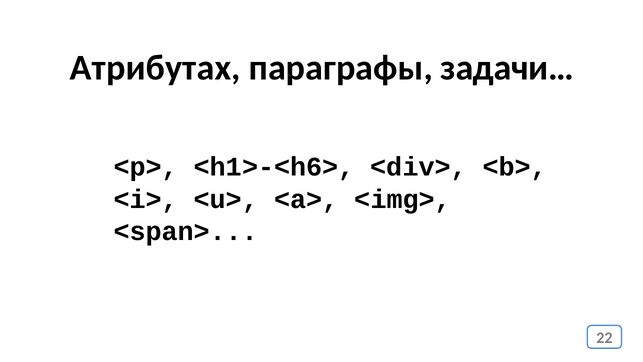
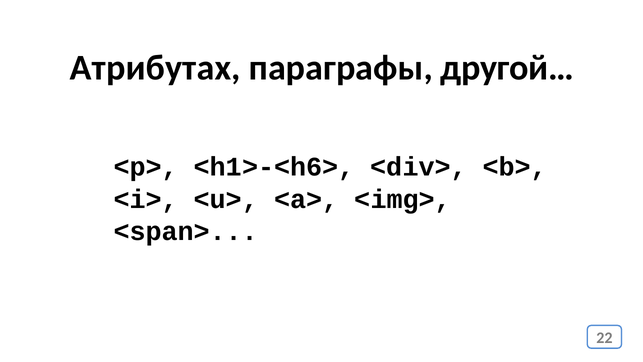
задачи…: задачи… -> другой… (507, 68)
